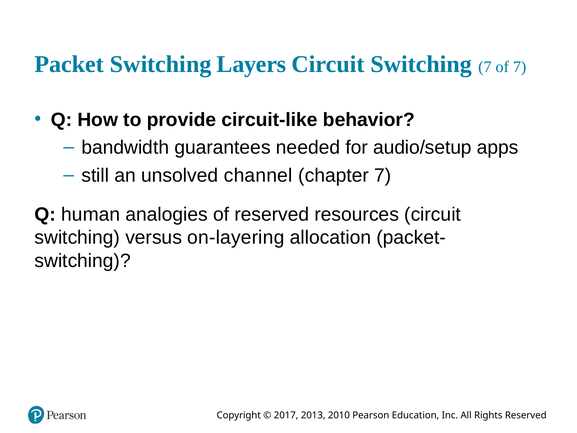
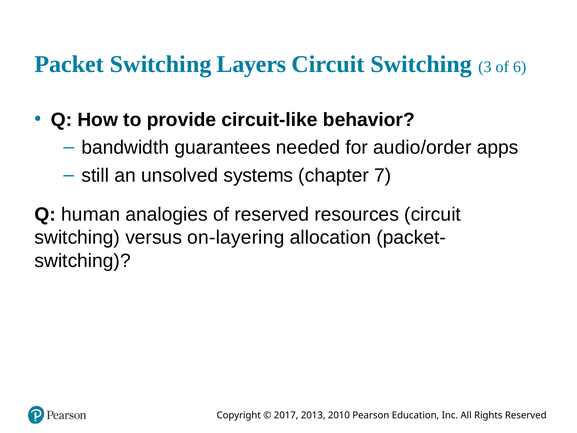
Switching 7: 7 -> 3 (485, 67)
of 7: 7 -> 6 (520, 67)
audio/setup: audio/setup -> audio/order (422, 148)
channel: channel -> systems (258, 175)
